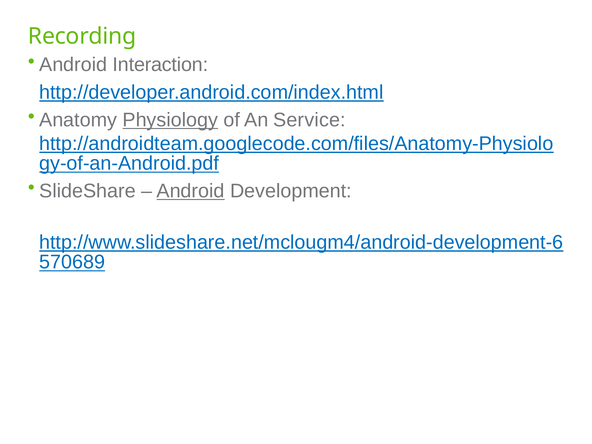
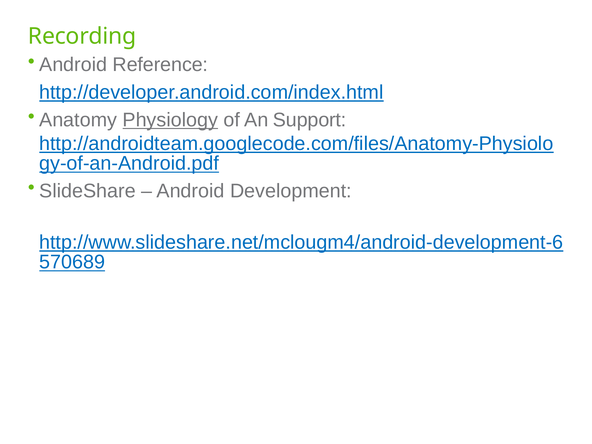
Interaction: Interaction -> Reference (160, 65)
Service: Service -> Support (310, 120)
Android underline: present -> none (191, 191)
